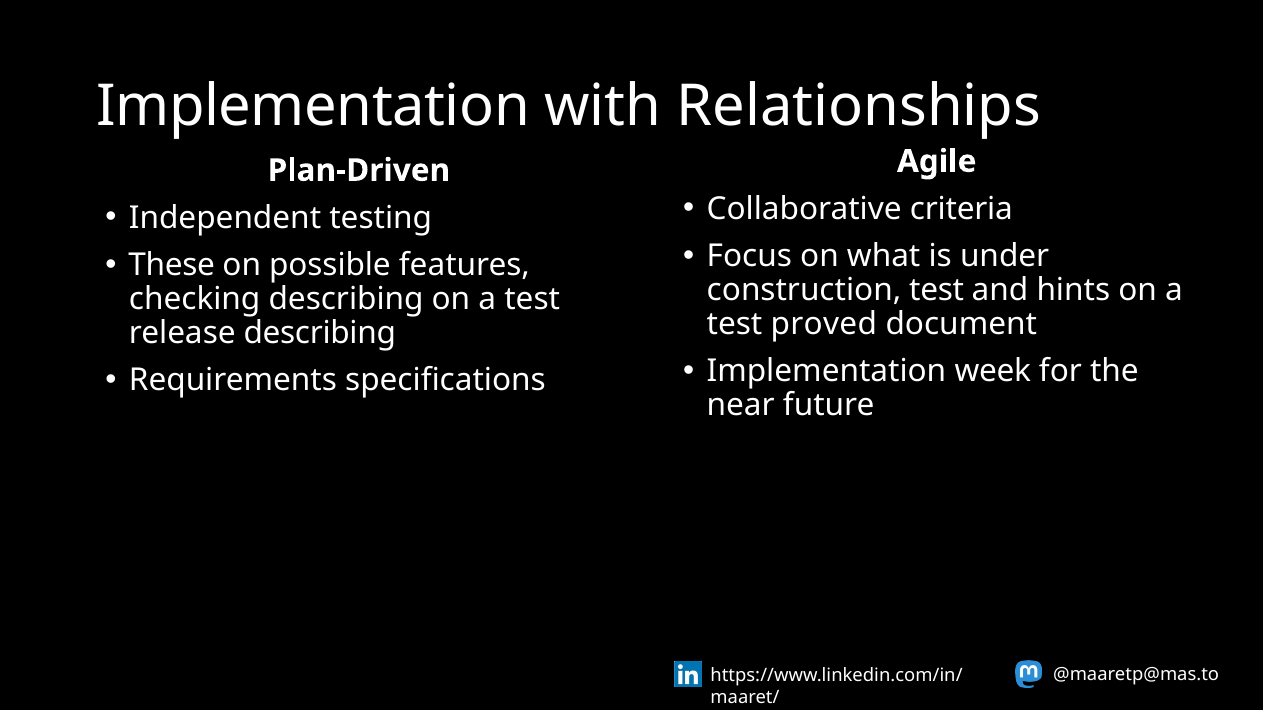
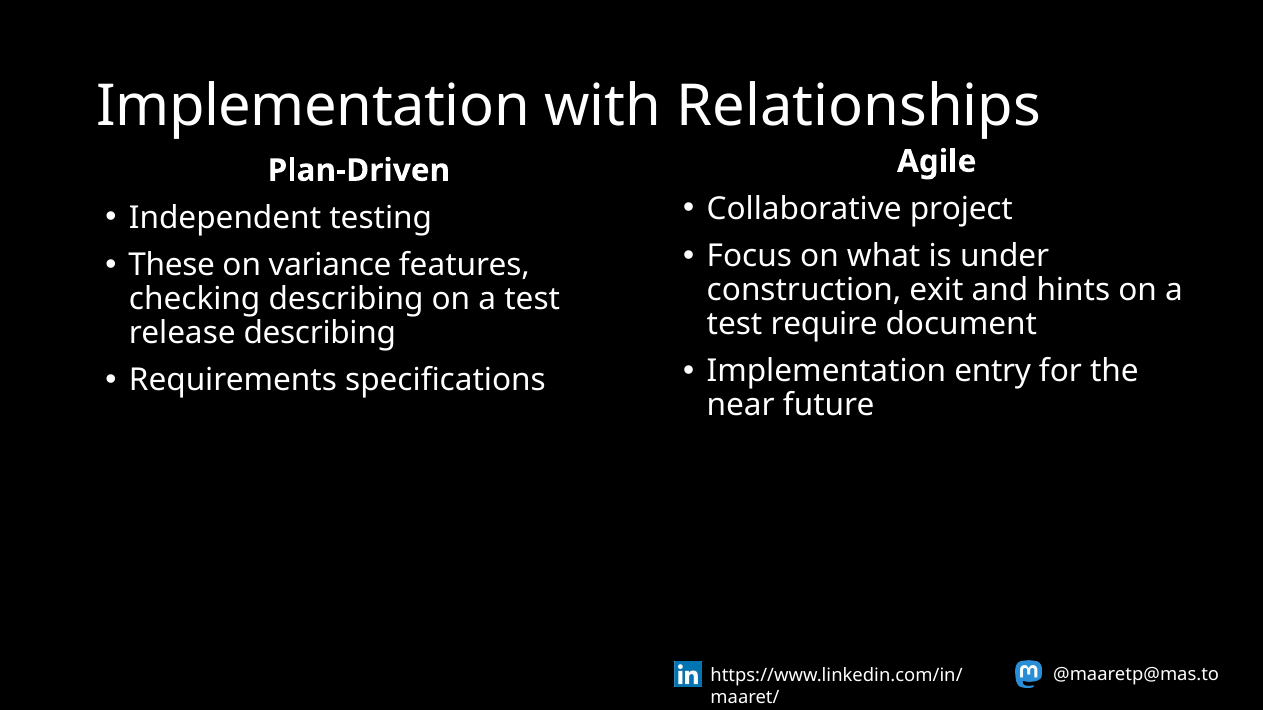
criteria: criteria -> project (961, 209)
possible: possible -> variance (330, 265)
construction test: test -> exit (936, 290)
proved: proved -> require (824, 324)
week: week -> entry (993, 371)
